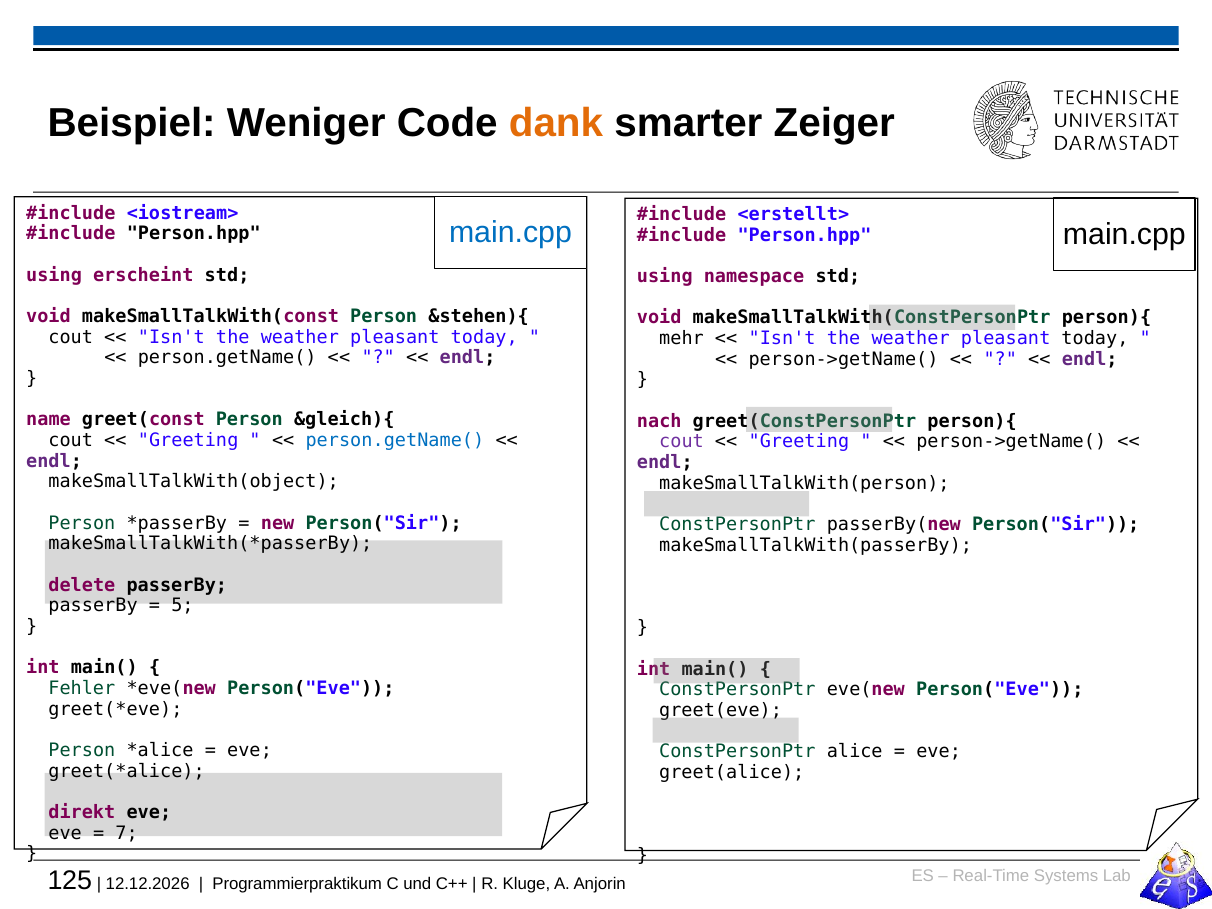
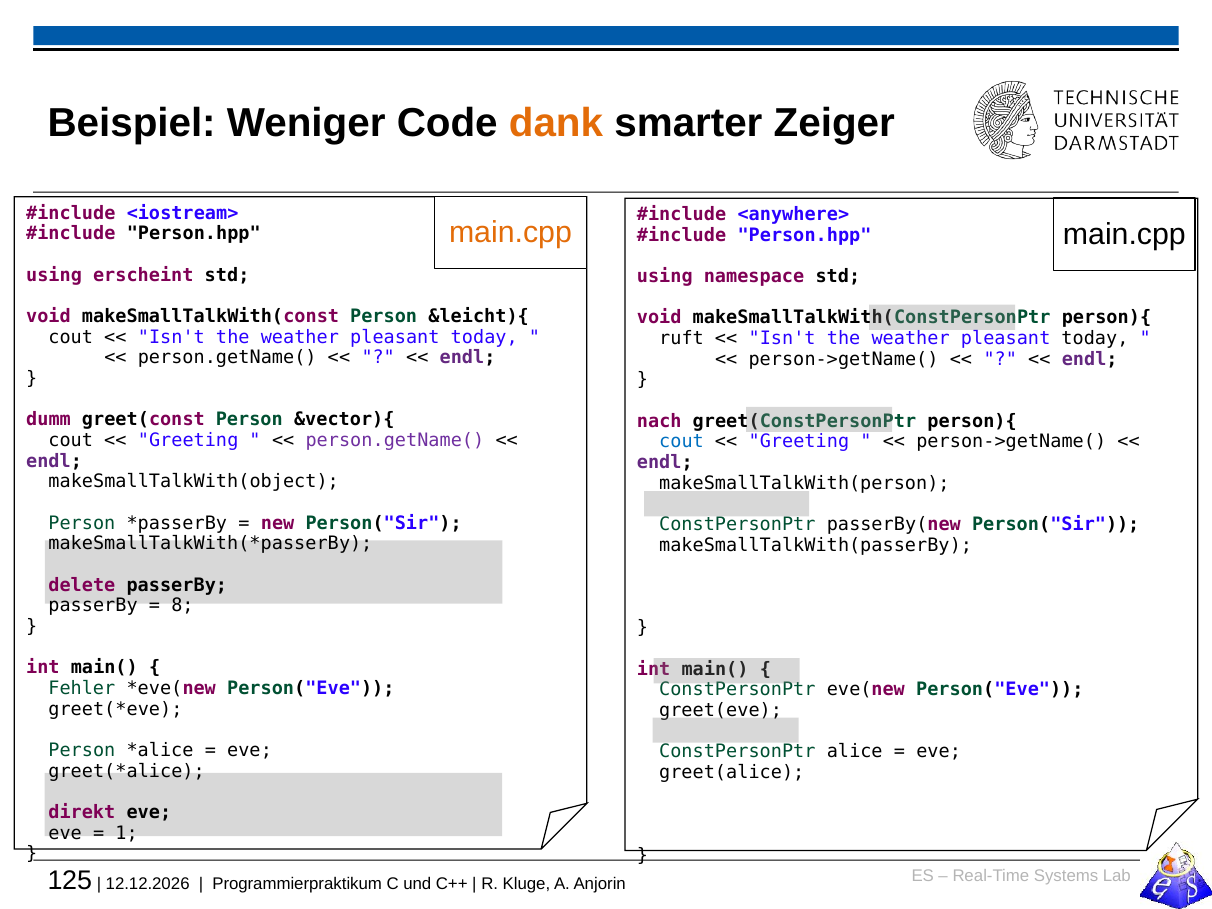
<erstellt>: <erstellt> -> <anywhere> (793, 215)
main.cpp colour: blue -> orange (510, 233)
&stehen){: &stehen){ -> &leicht){ (479, 316)
mehr: mehr -> ruft (682, 339)
name: name -> dumm (49, 420)
&gleich){: &gleich){ -> &vector){ (344, 420)
person.getName( colour: blue -> purple (395, 440)
cout colour: purple -> blue (682, 442)
5: 5 -> 8 (182, 606)
7: 7 -> 1 (127, 833)
